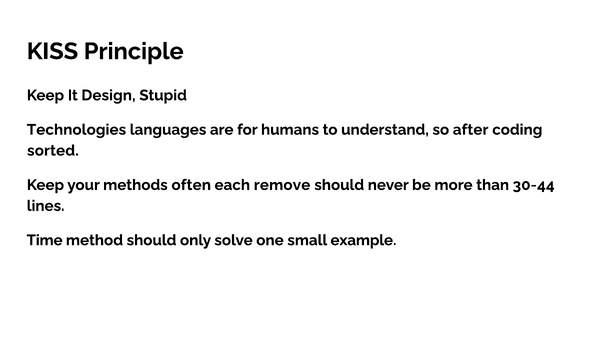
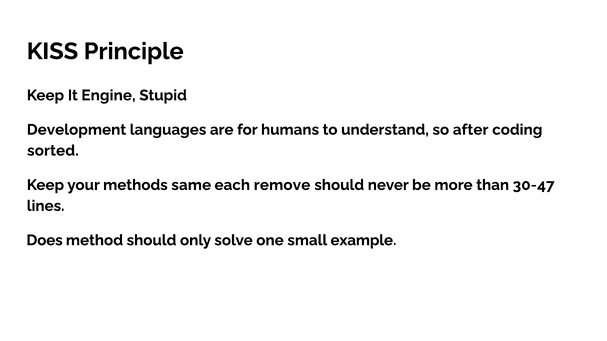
Design: Design -> Engine (108, 95)
Technologies: Technologies -> Development (76, 130)
often: often -> same (191, 185)
30-44: 30-44 -> 30-47 (534, 185)
Time: Time -> Does (45, 241)
